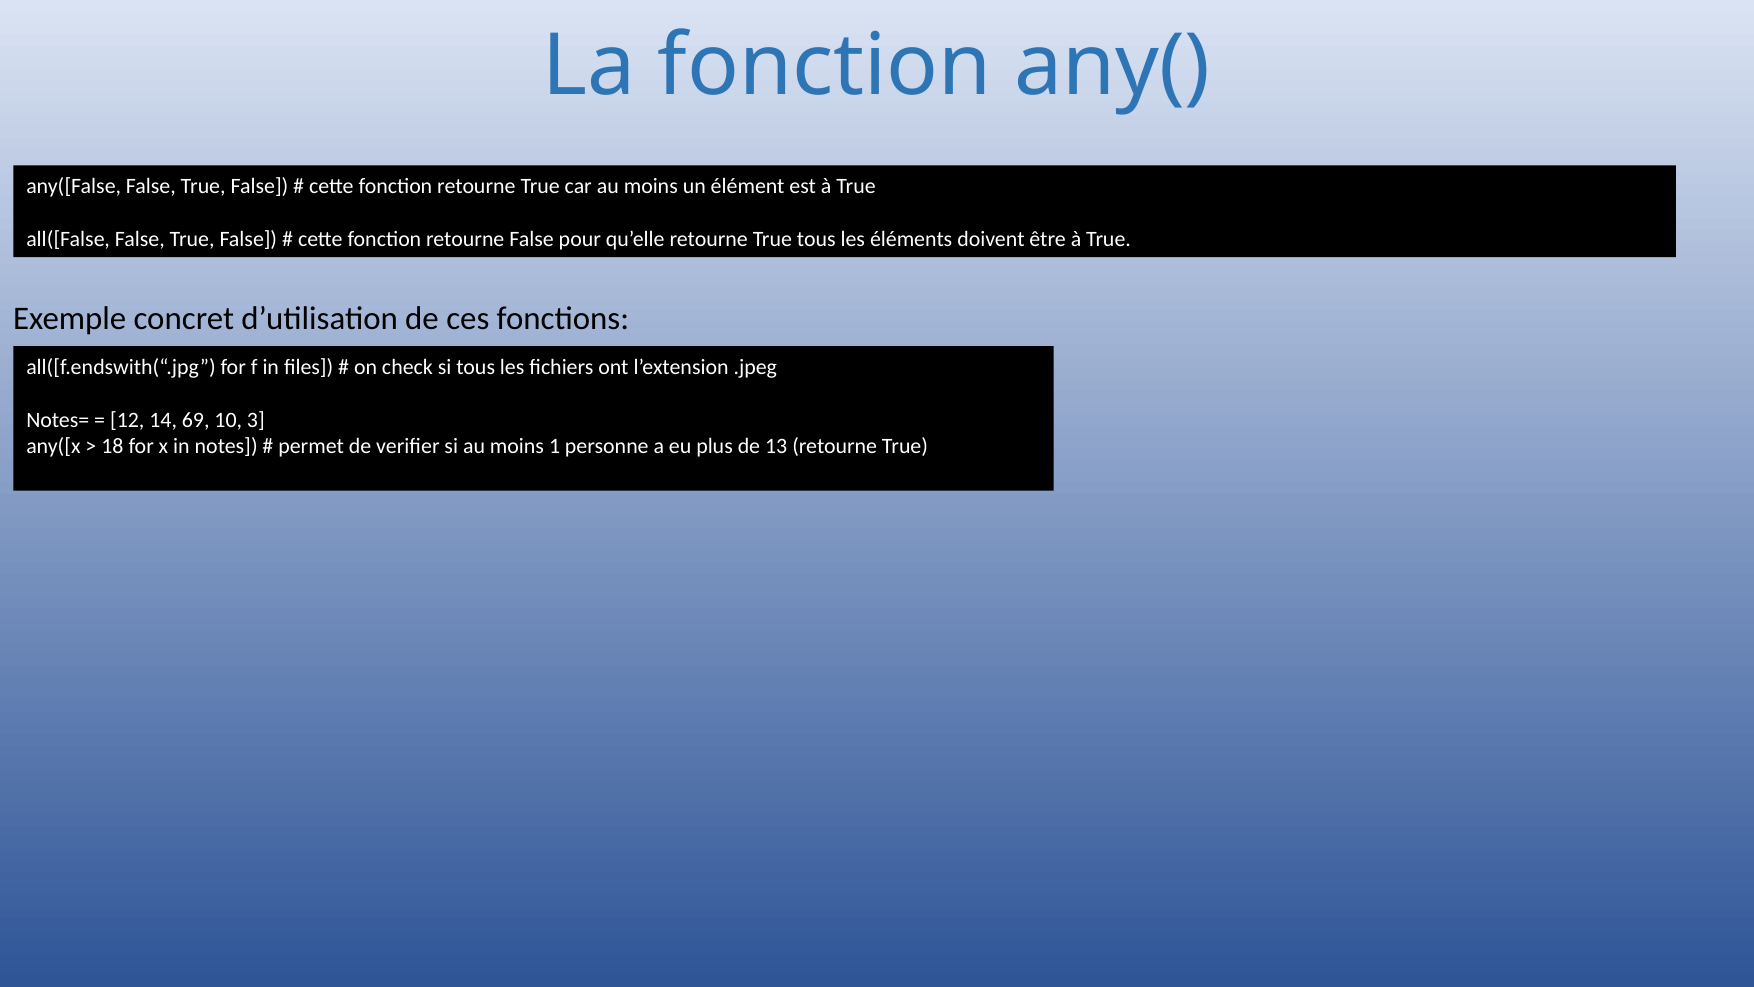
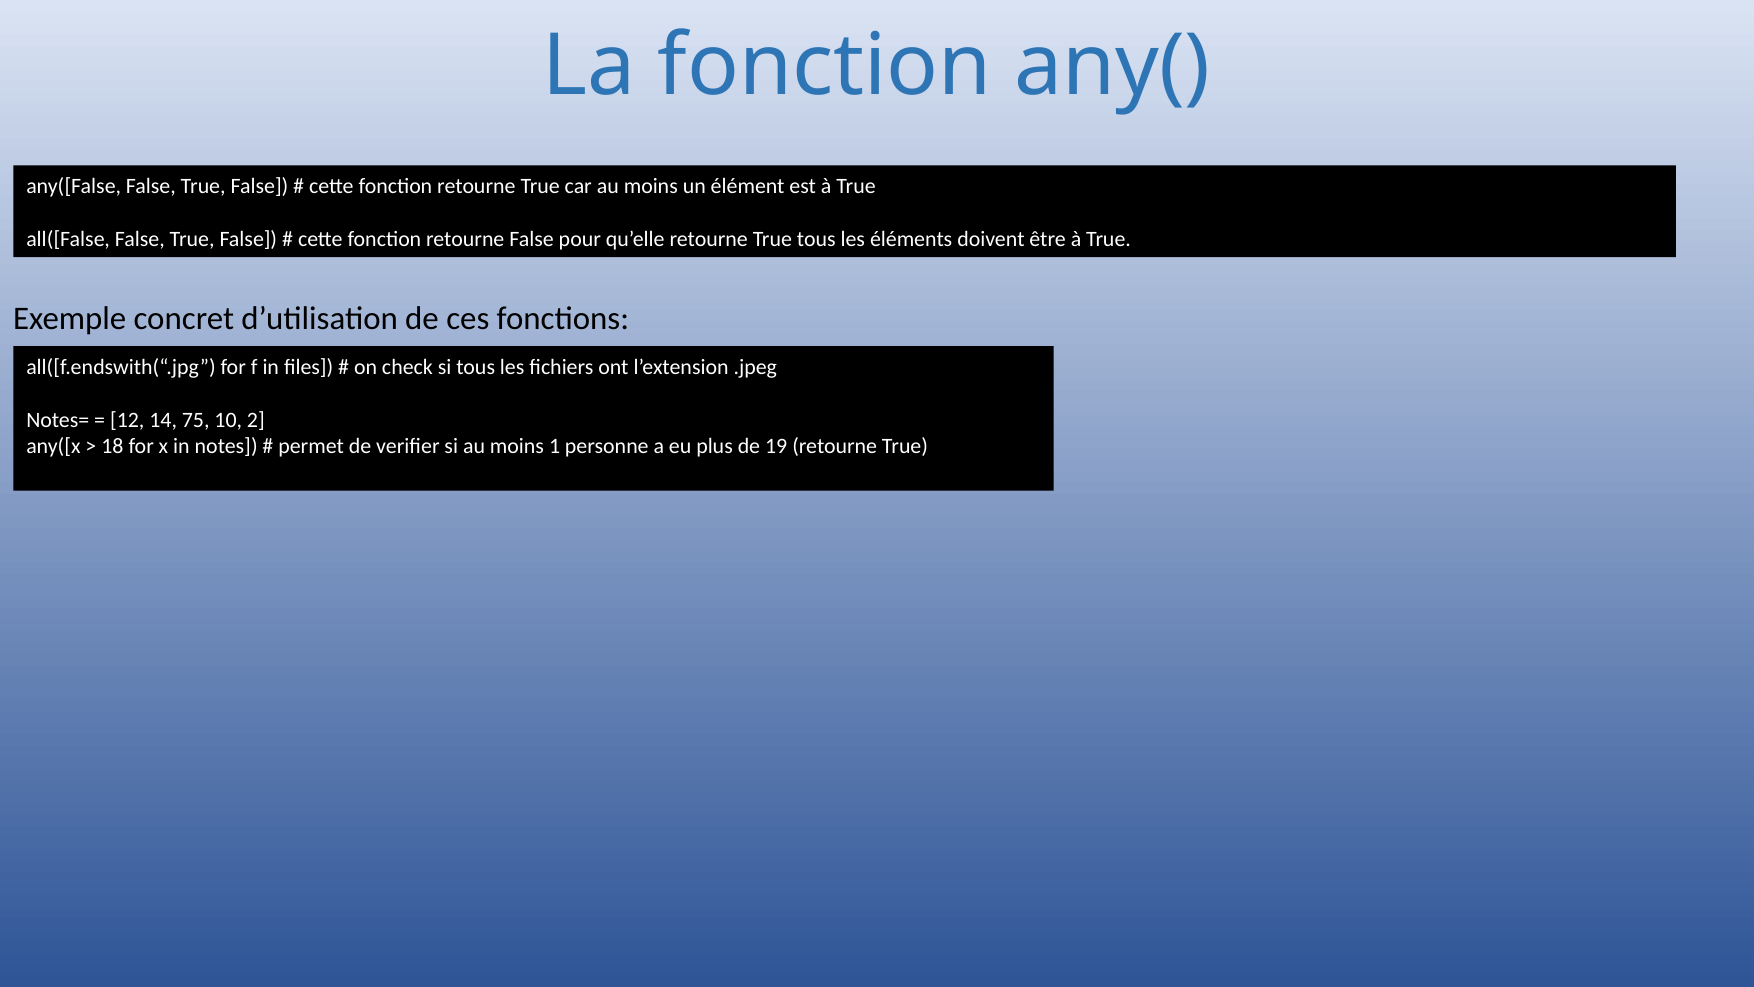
69: 69 -> 75 (196, 420)
3: 3 -> 2 (256, 420)
13: 13 -> 19 (776, 446)
